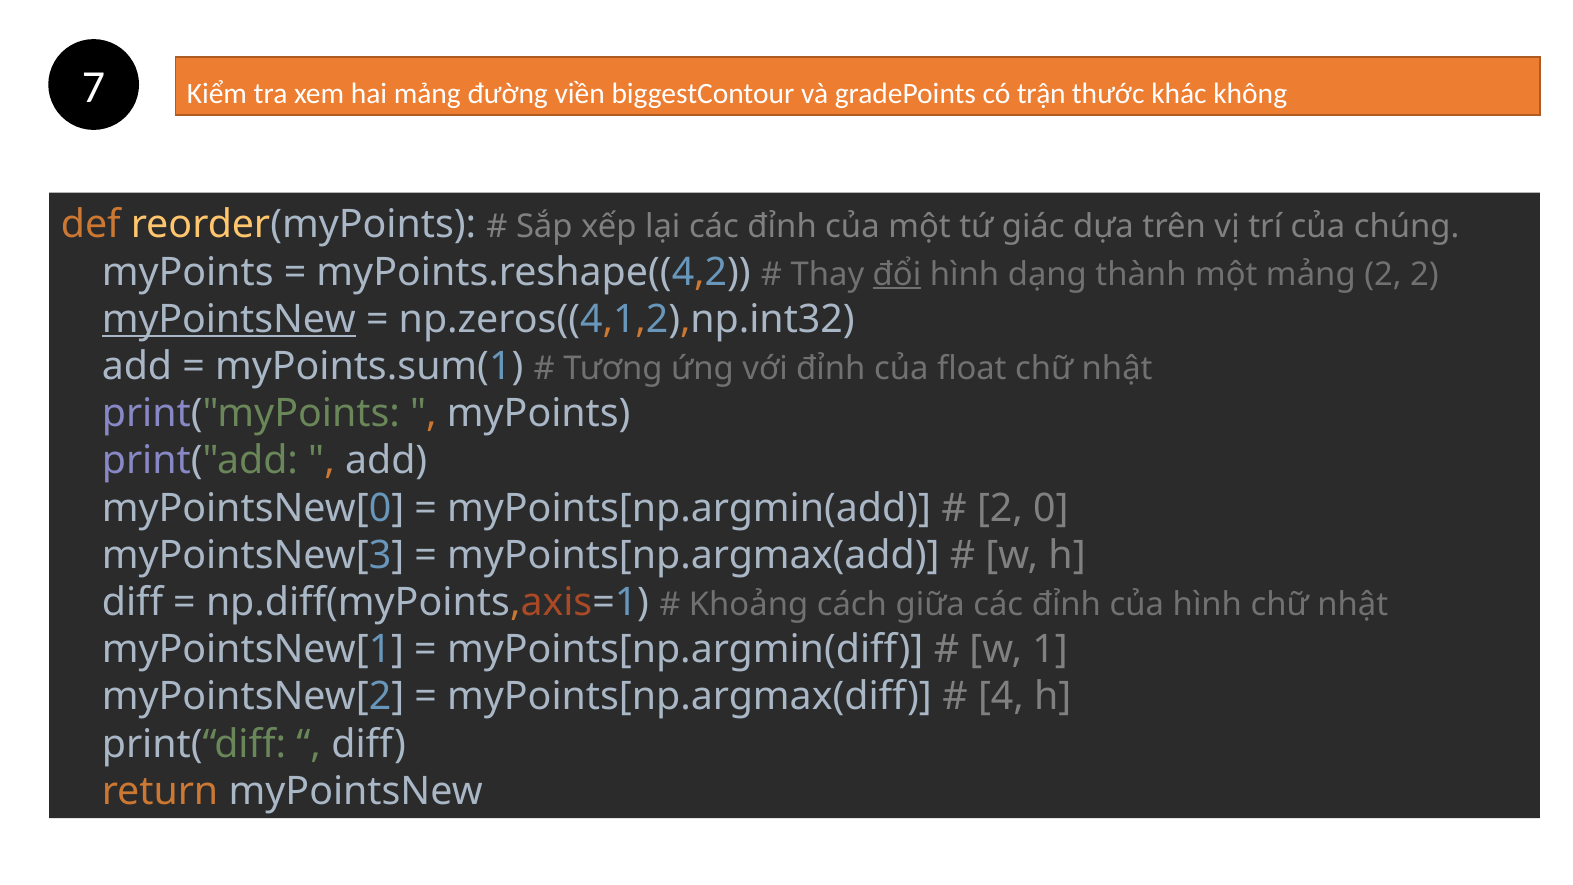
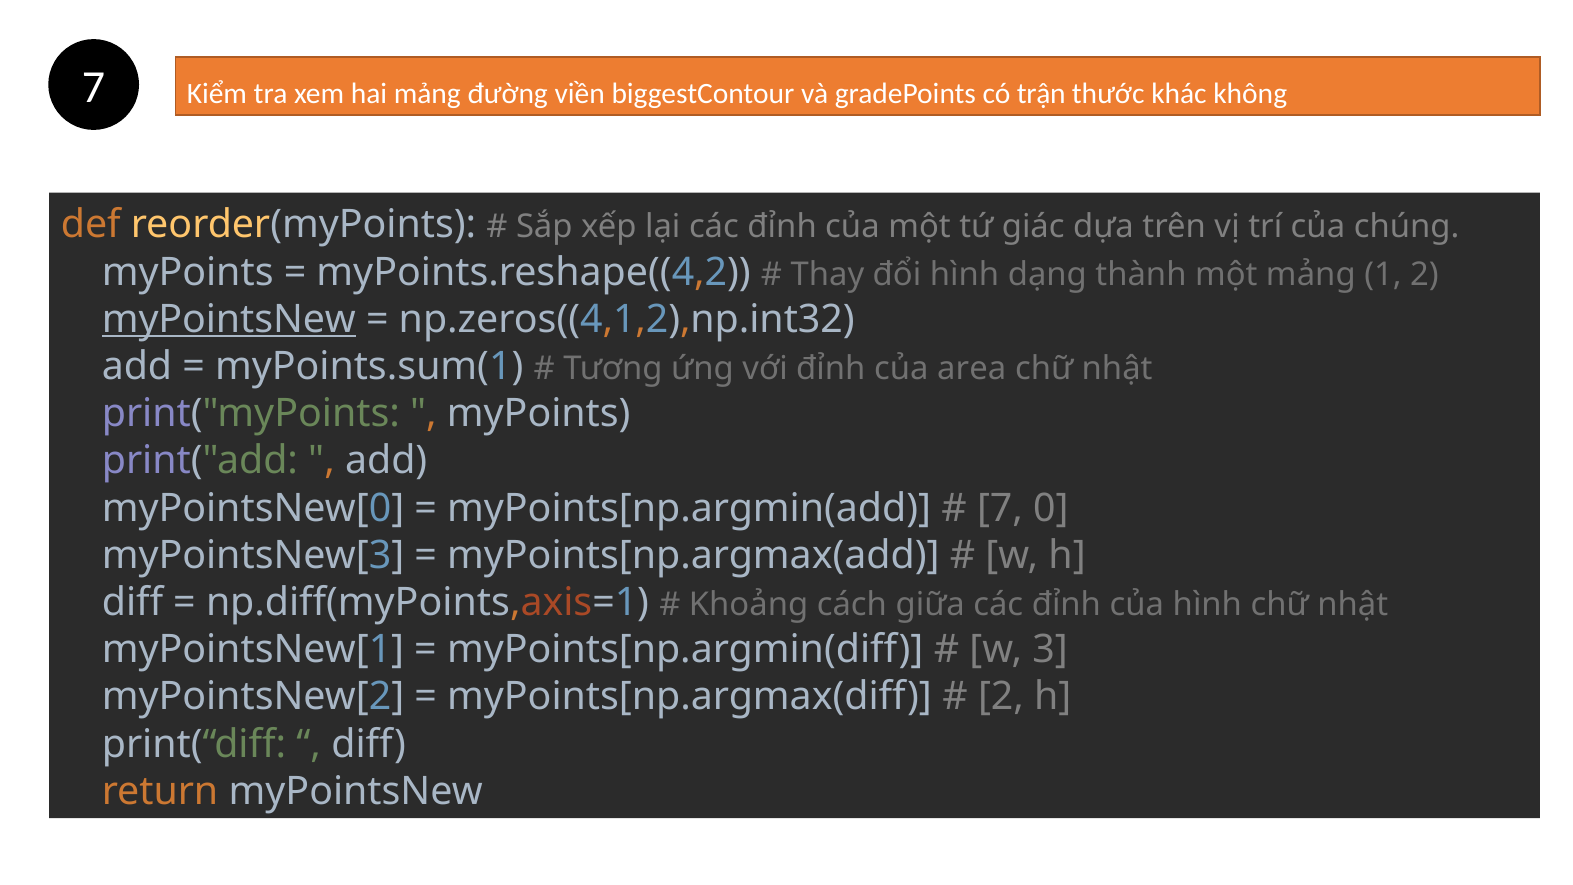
đổi underline: present -> none (897, 274)
mảng 2: 2 -> 1 (1383, 274)
float: float -> area (972, 369)
2: 2 -> 7 (1000, 508)
1: 1 -> 3 (1050, 650)
4: 4 -> 2 (1001, 697)
